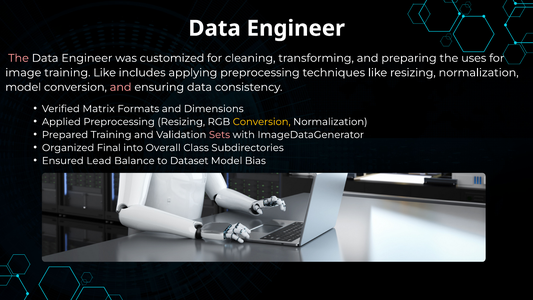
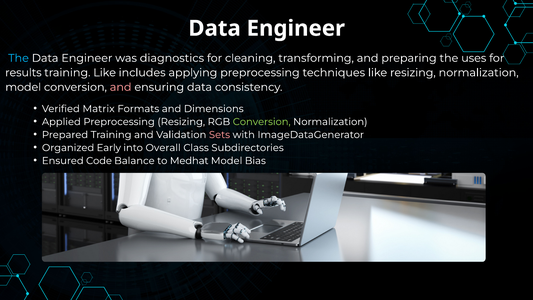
The colour: pink -> light blue (19, 58)
customized: customized -> diagnostics (172, 58)
image: image -> results (23, 73)
Conversion colour: yellow -> light green (262, 122)
Final: Final -> Early (109, 148)
Lead: Lead -> Code (99, 161)
Dataset: Dataset -> Medhat (189, 161)
